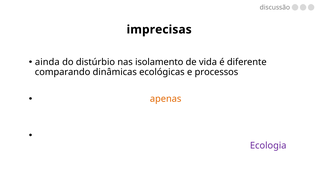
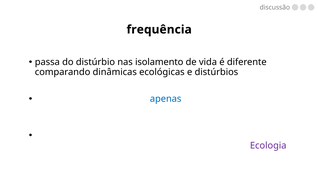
imprecisas: imprecisas -> frequência (159, 30)
ainda: ainda -> passa (47, 62)
e processos: processos -> distúrbios (216, 72)
apenas colour: orange -> blue (166, 99)
